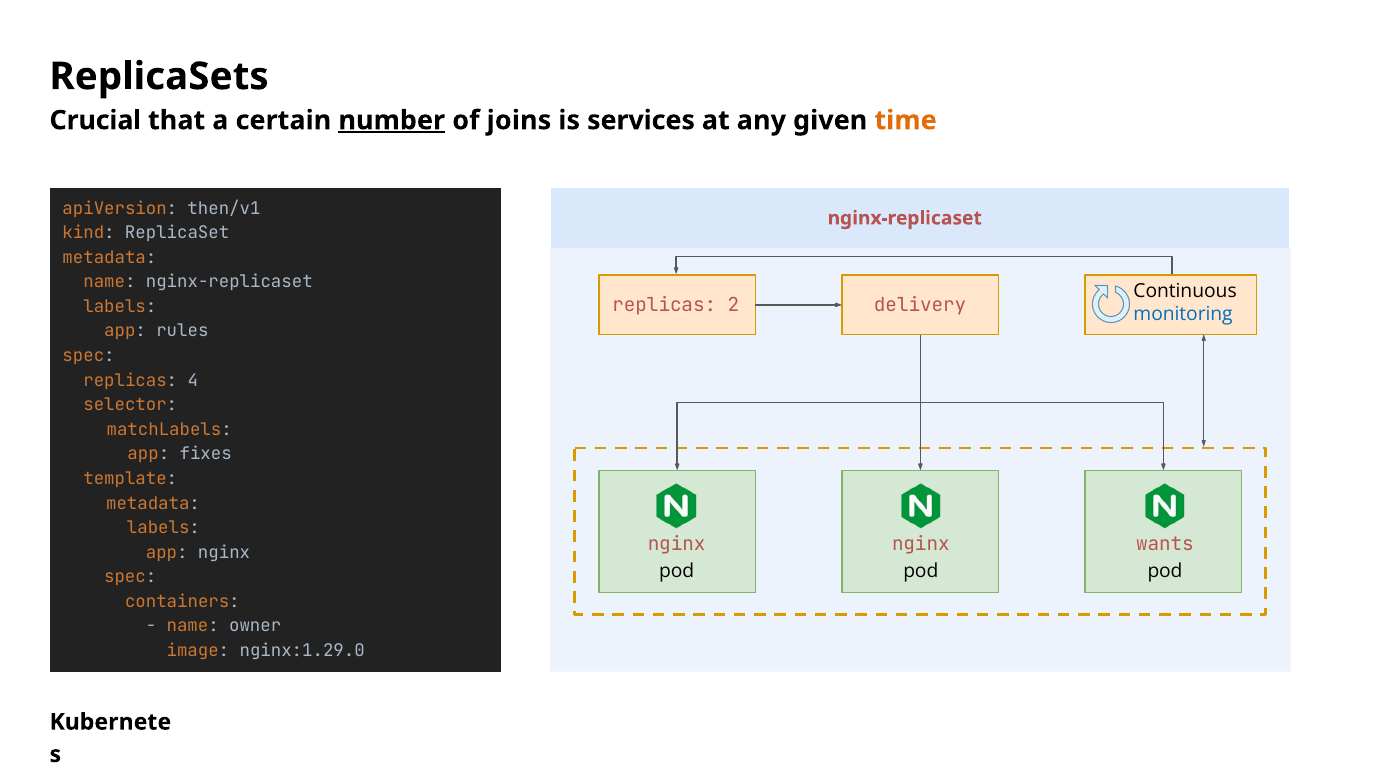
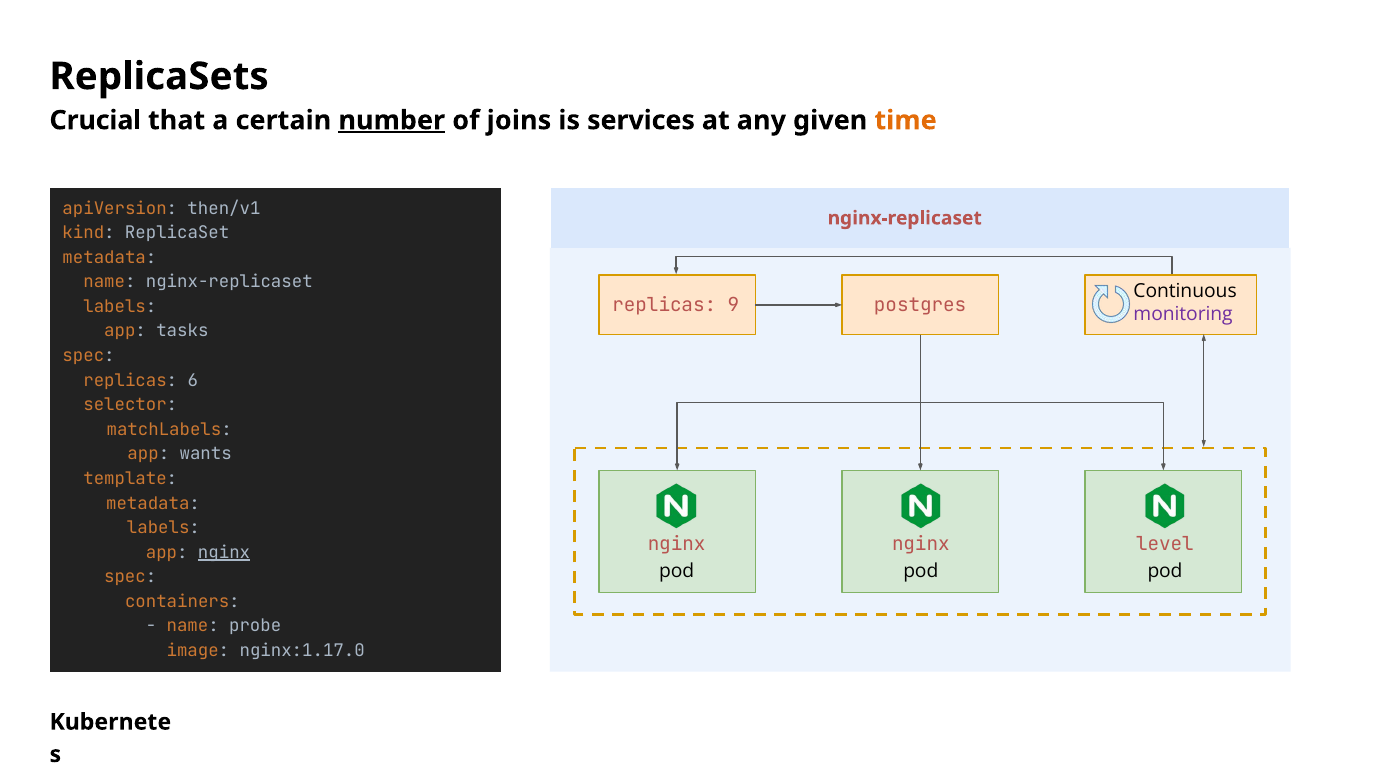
2: 2 -> 9 (734, 305)
delivery: delivery -> postgres (920, 305)
monitoring colour: blue -> purple (1183, 314)
rules: rules -> tasks (182, 331)
4: 4 -> 6 (193, 381)
fixes: fixes -> wants (206, 454)
wants: wants -> level (1165, 544)
nginx underline: none -> present (224, 553)
owner: owner -> probe (255, 627)
nginx:1.29.0: nginx:1.29.0 -> nginx:1.17.0 (302, 651)
